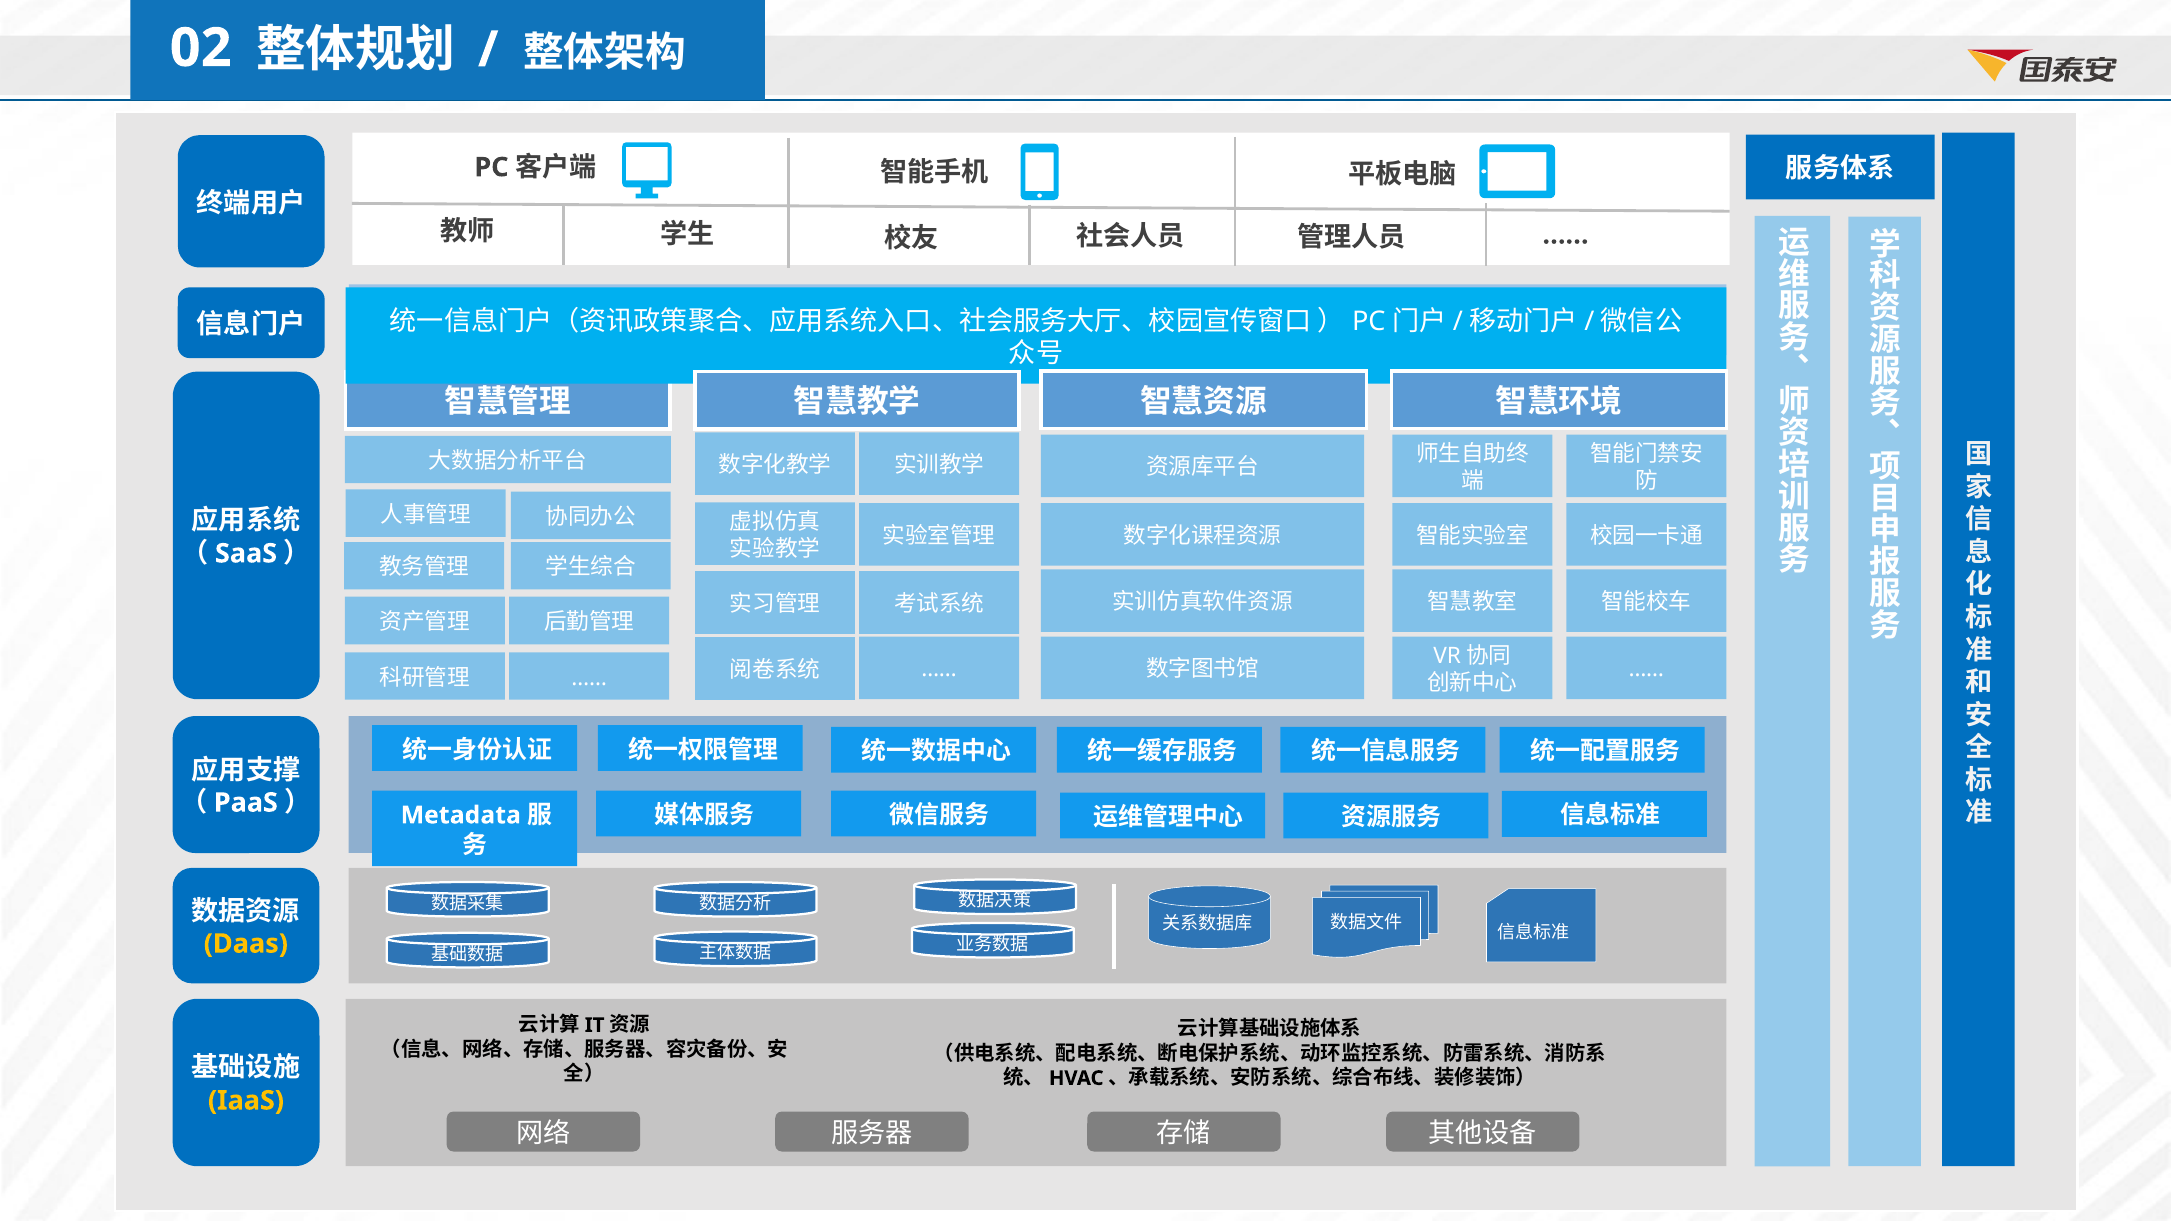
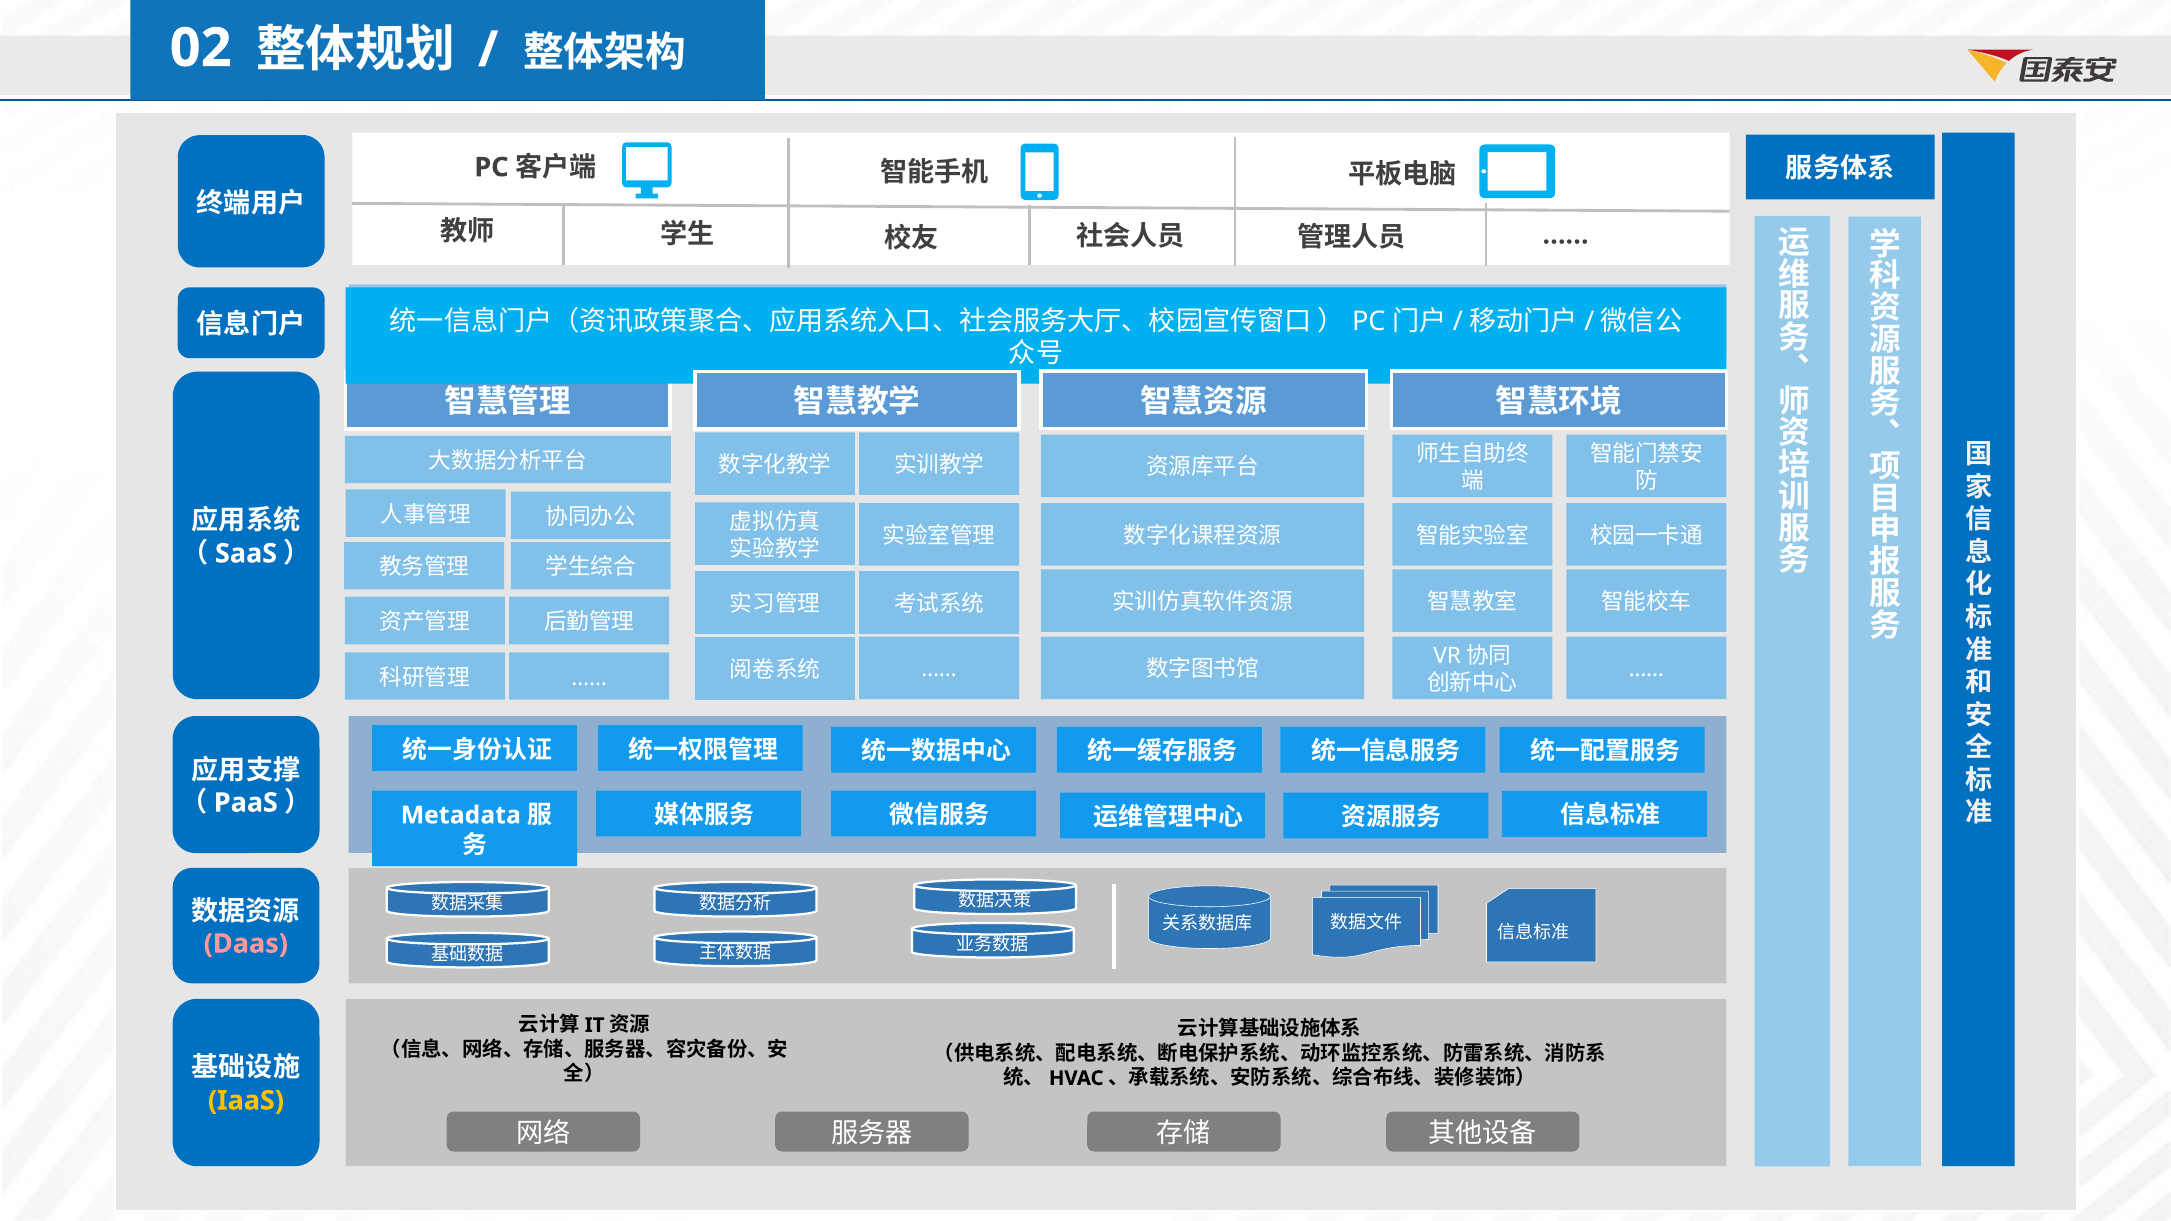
Daas colour: yellow -> pink (246, 944)
